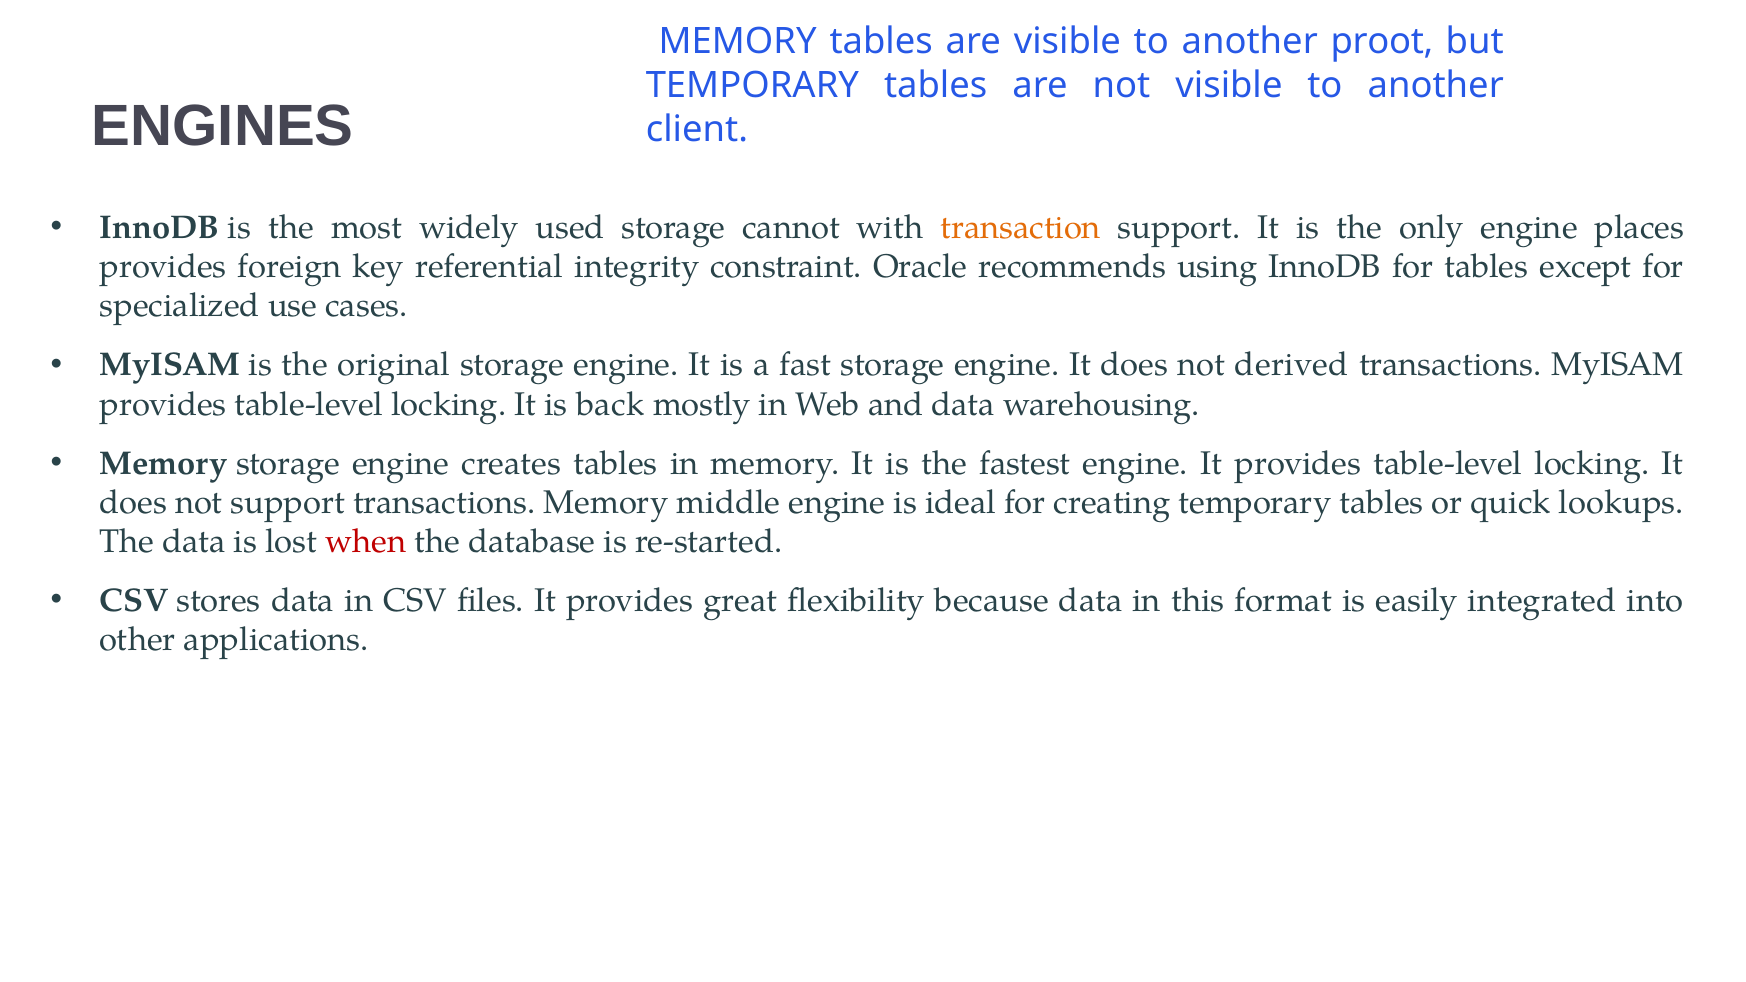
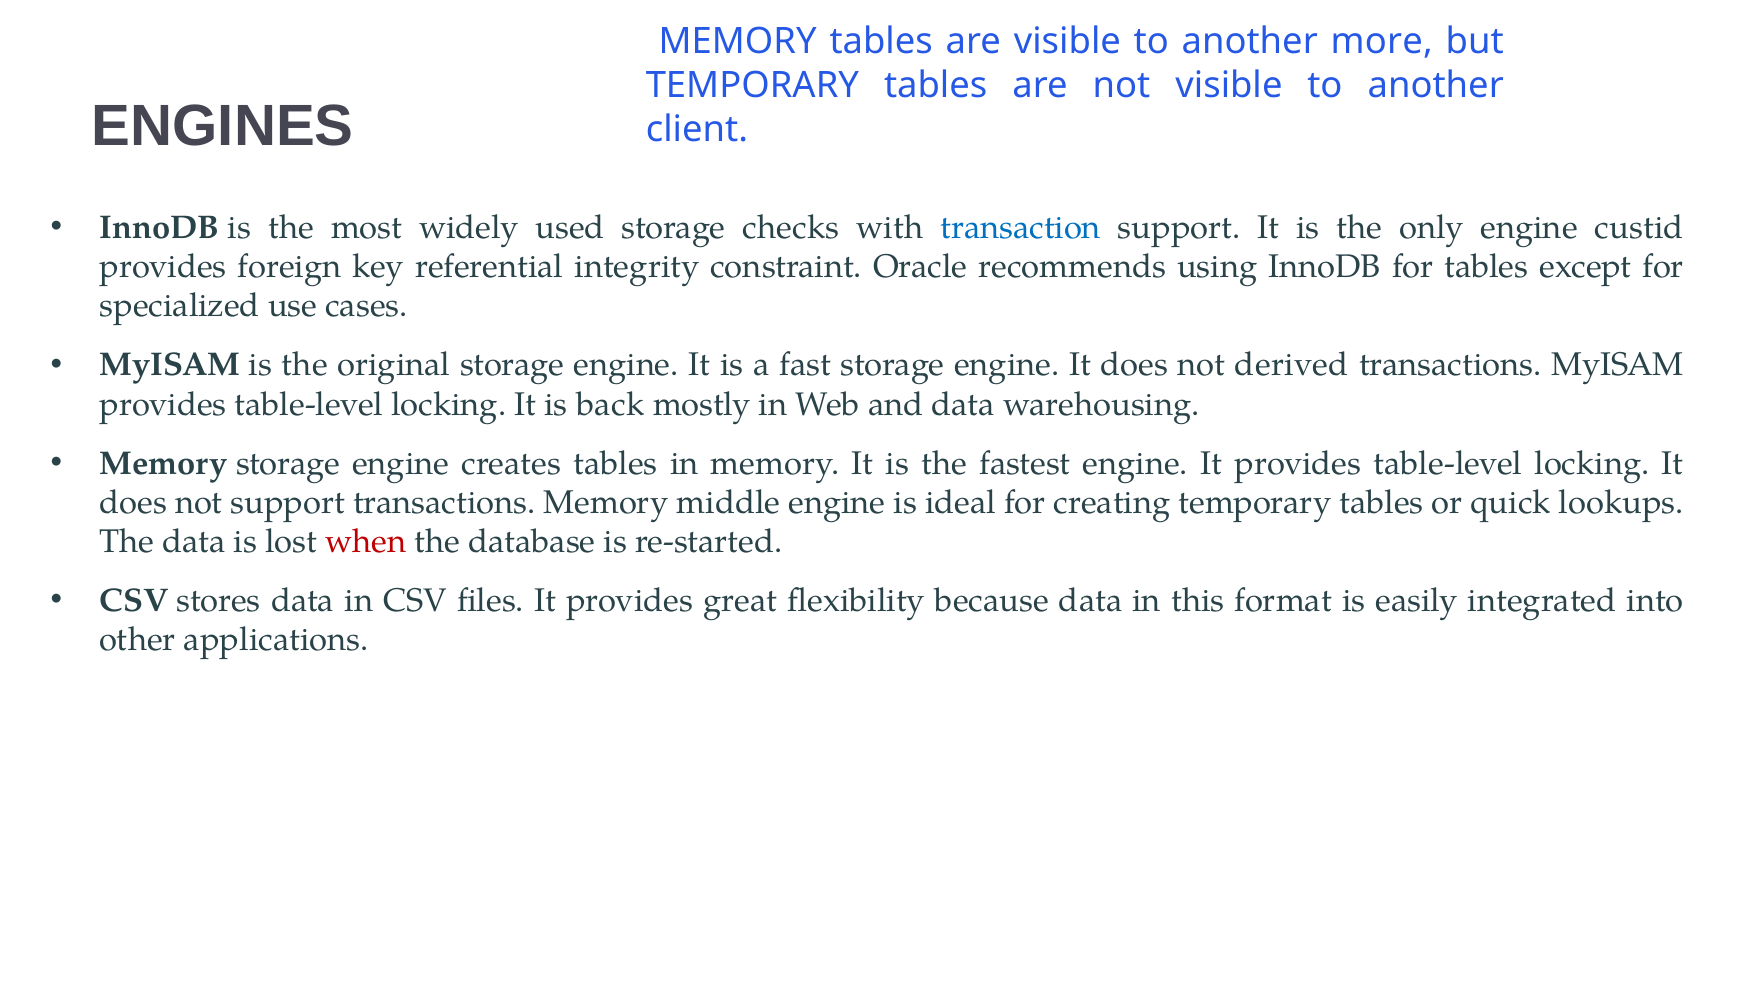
proot: proot -> more (1382, 42)
cannot: cannot -> checks (791, 228)
transaction colour: orange -> blue (1021, 228)
places: places -> custid (1639, 228)
